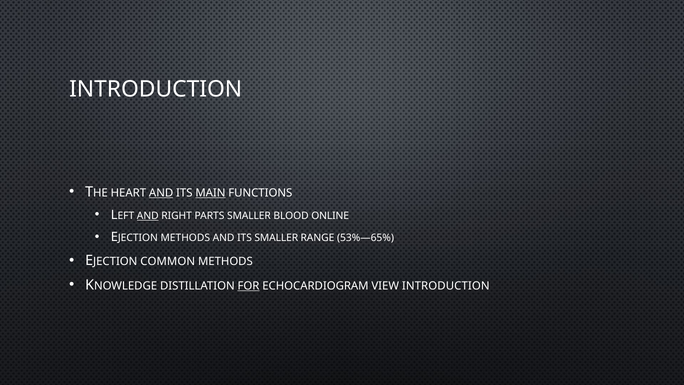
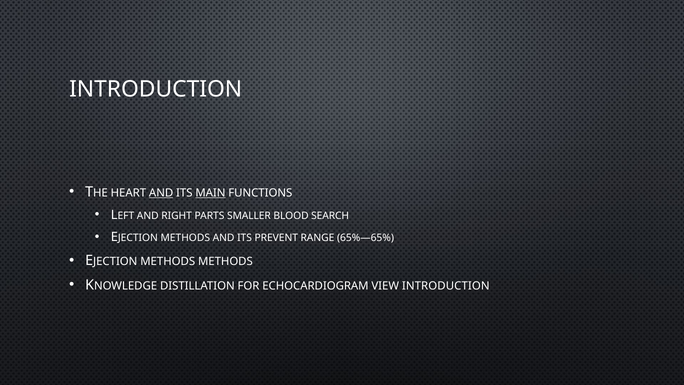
AND underline: present -> none (148, 216)
ONLINE: ONLINE -> SEARCH (330, 216)
ITS SMALLER: SMALLER -> PREVENT (276, 238)
53%—65%: 53%—65% -> 65%—65% (365, 238)
COMMON: COMMON -> METHODS (168, 261)
FOR underline: present -> none (248, 286)
